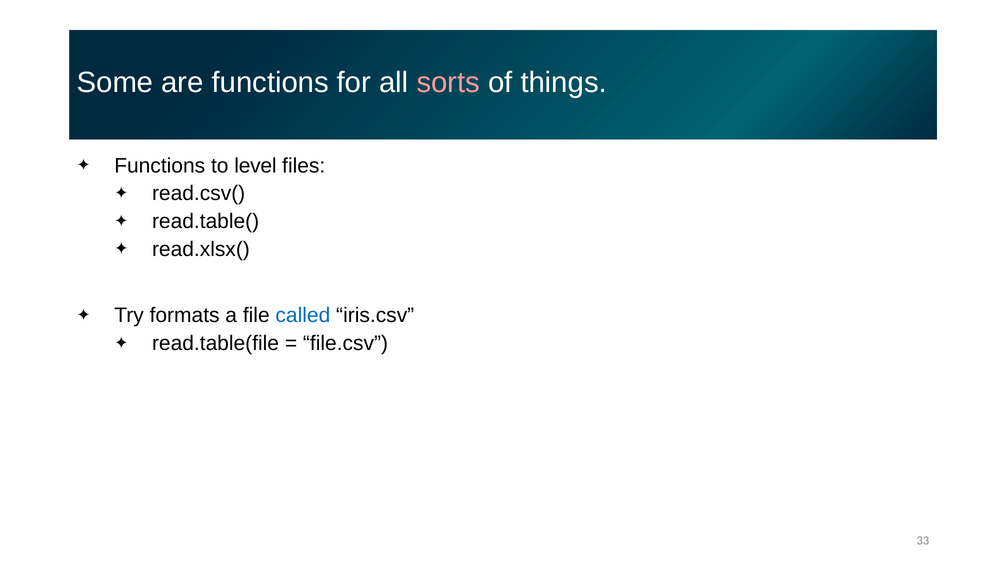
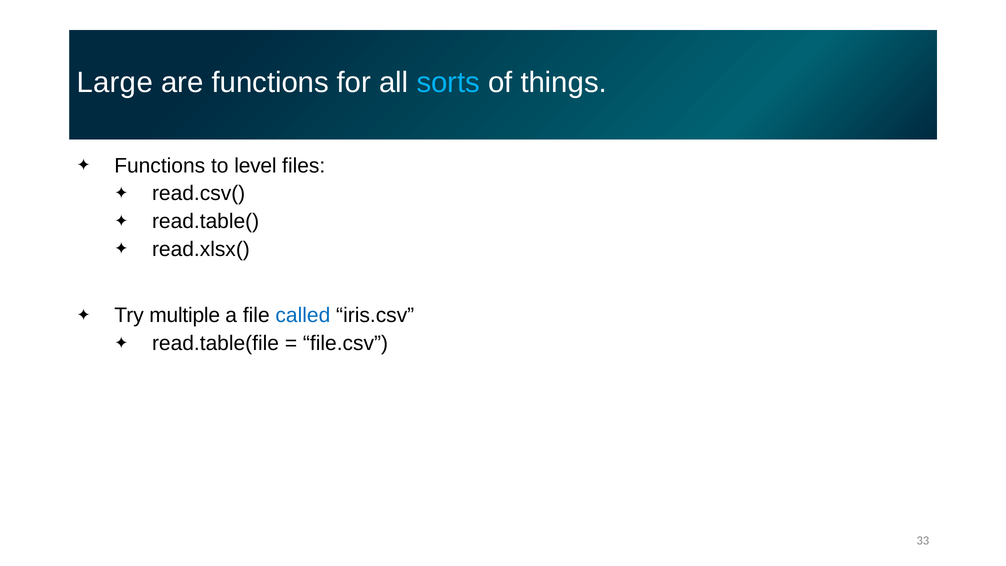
Some: Some -> Large (115, 83)
sorts colour: pink -> light blue (448, 83)
formats: formats -> multiple (185, 315)
